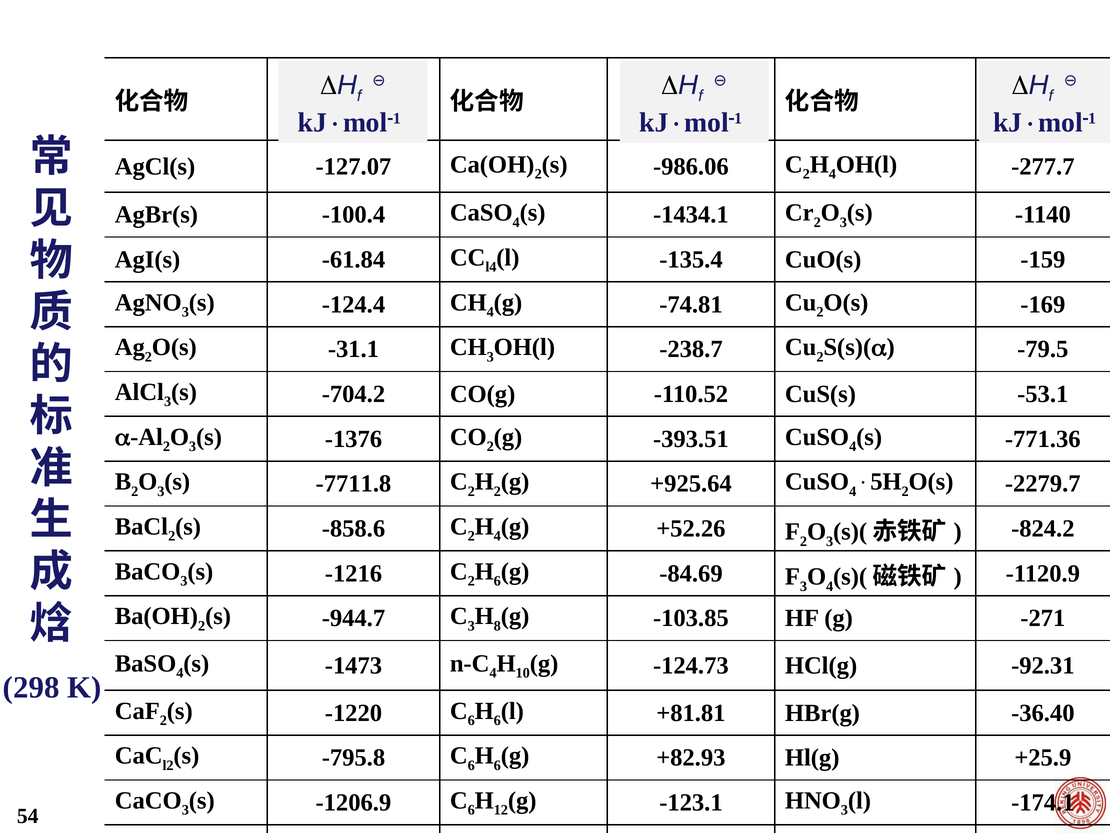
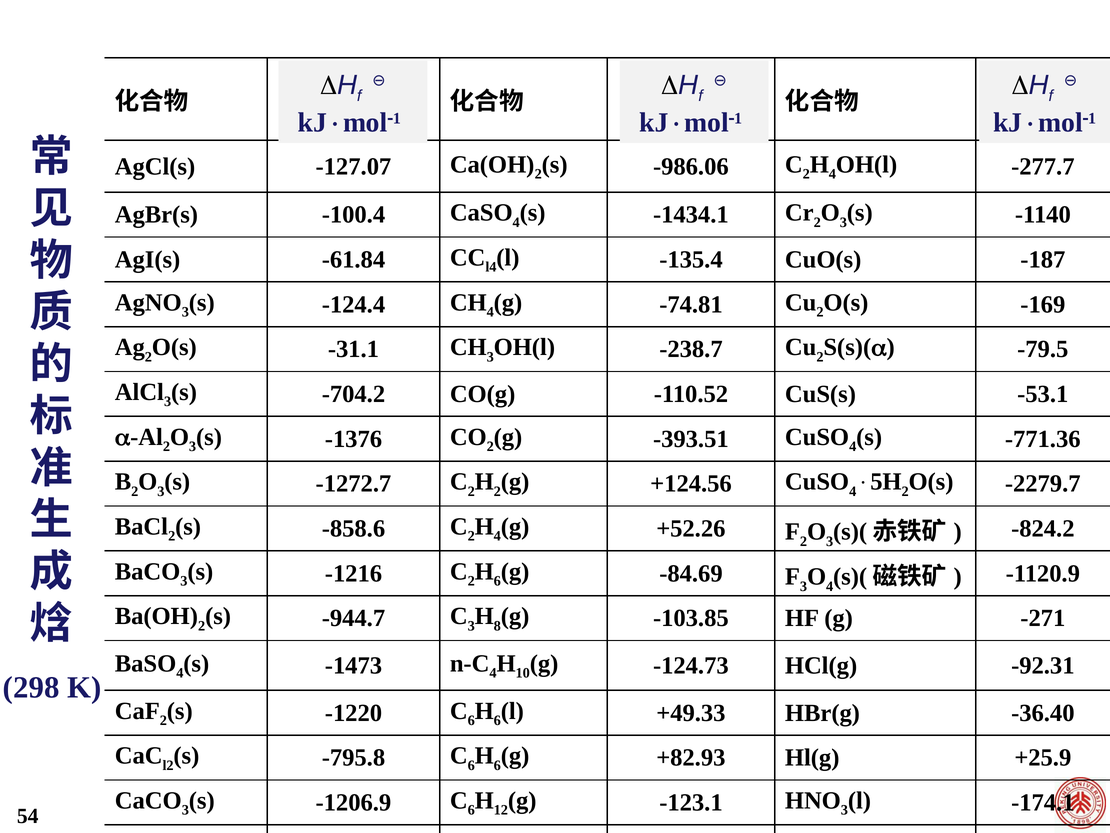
-159: -159 -> -187 (1043, 259)
-7711.8: -7711.8 -> -1272.7 (353, 483)
+925.64: +925.64 -> +124.56 (691, 483)
+81.81: +81.81 -> +49.33 (691, 713)
